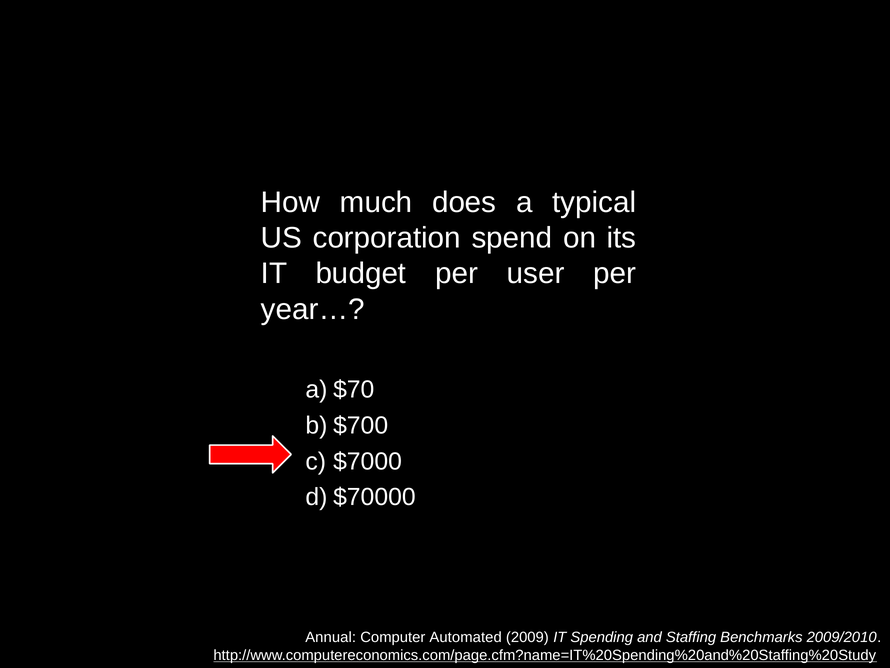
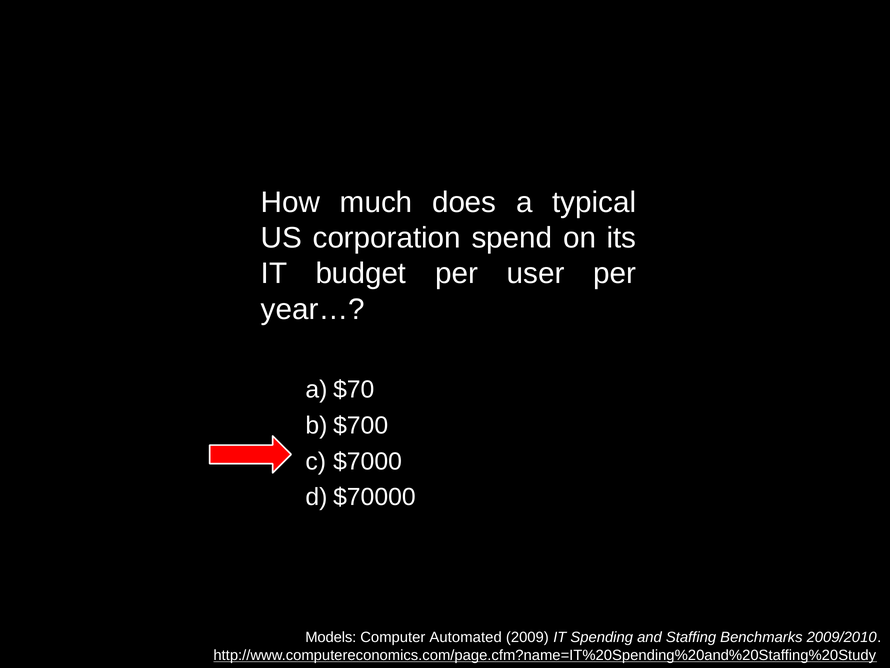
Annual: Annual -> Models (331, 637)
